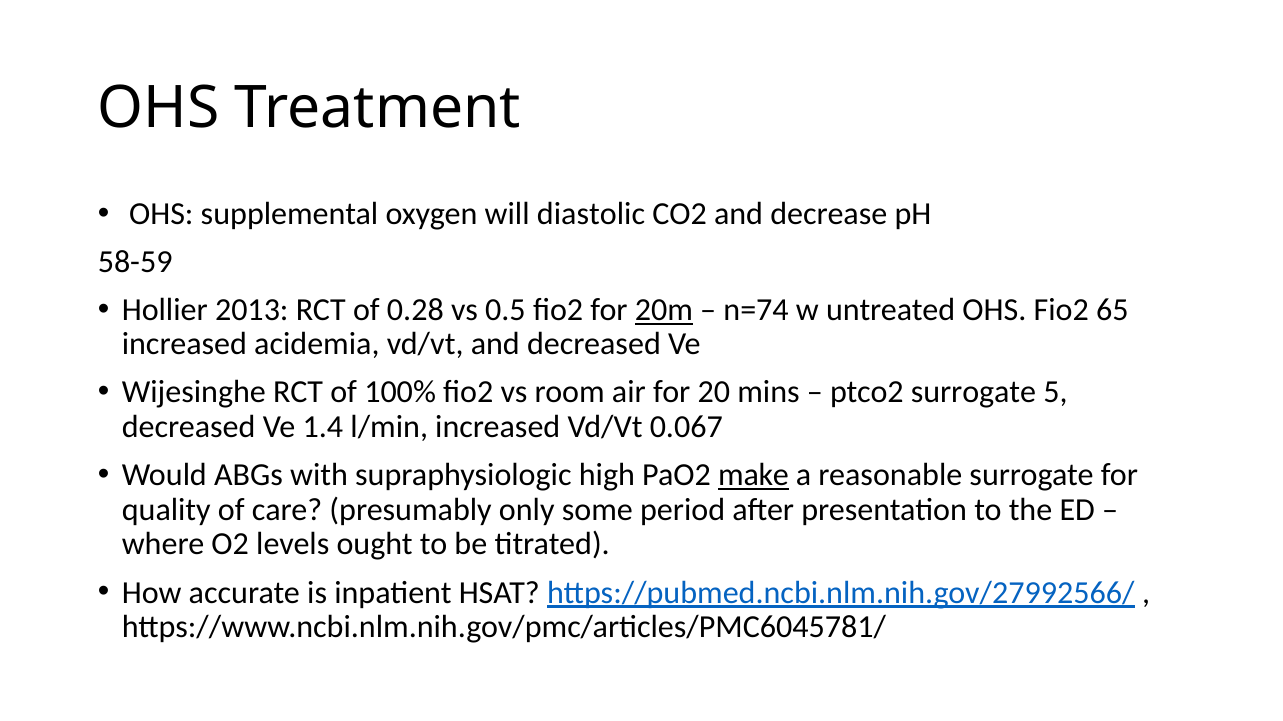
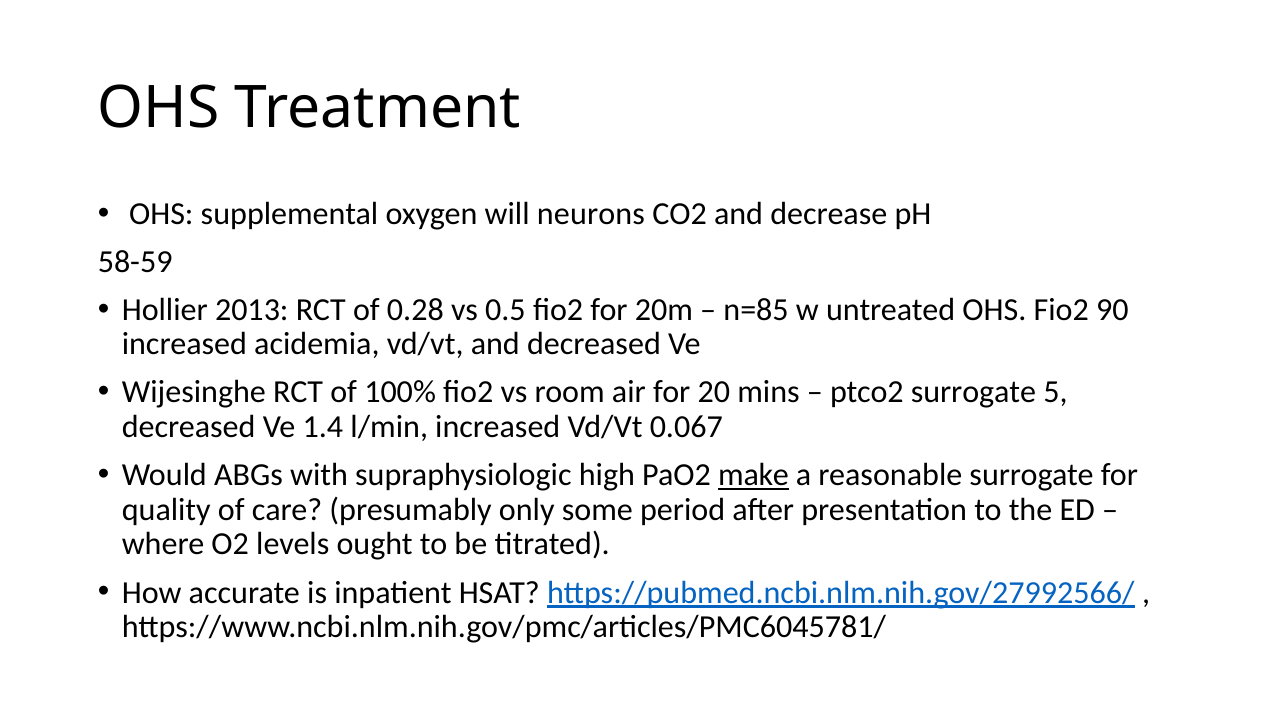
diastolic: diastolic -> neurons (591, 214)
20m underline: present -> none (664, 310)
n=74: n=74 -> n=85 (756, 310)
65: 65 -> 90 (1112, 310)
